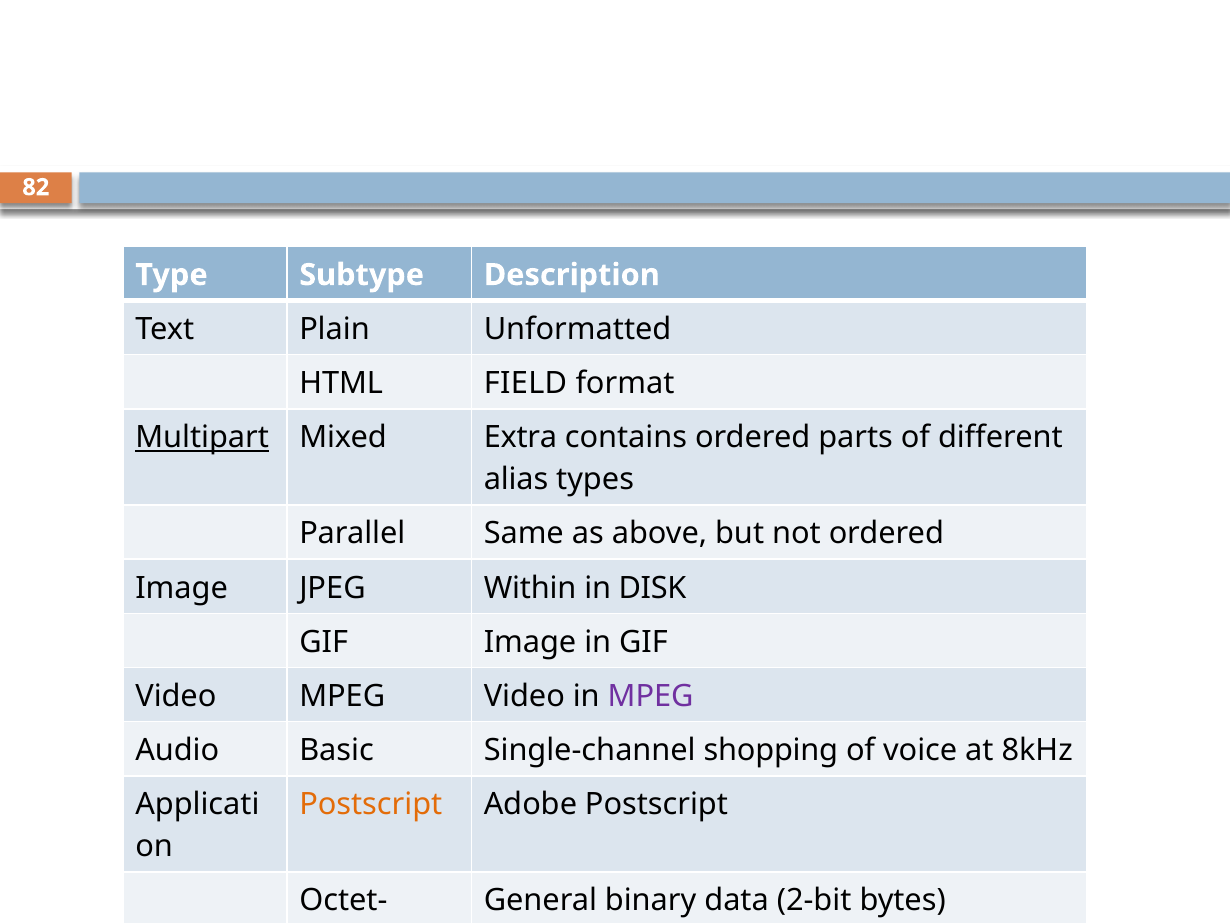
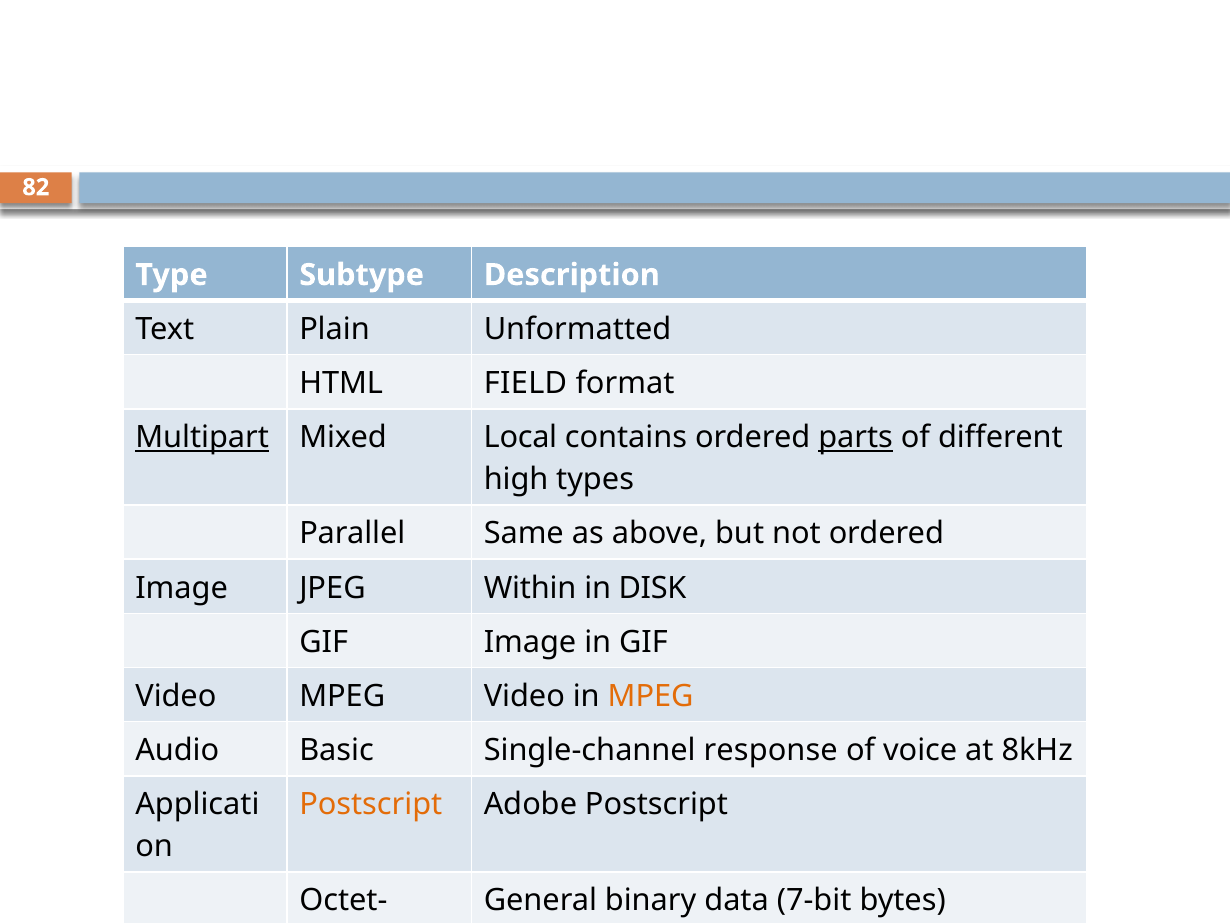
Extra: Extra -> Local (520, 437)
parts underline: none -> present (856, 437)
alias: alias -> high (516, 479)
MPEG colour: purple -> orange (651, 696)
shopping: shopping -> response (771, 750)
2-bit: 2-bit -> 7-bit (814, 900)
